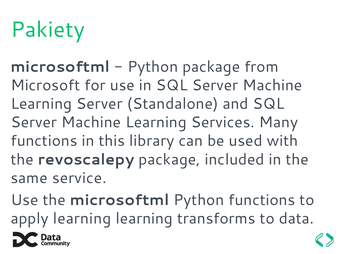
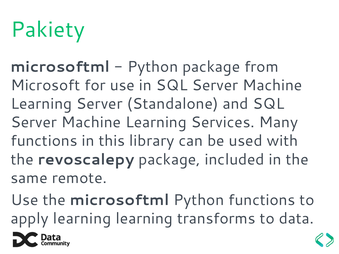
service: service -> remote (79, 178)
